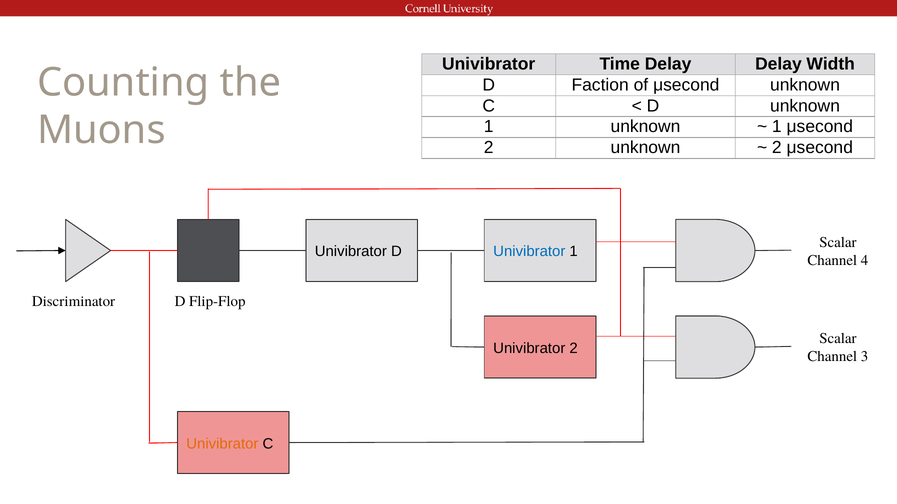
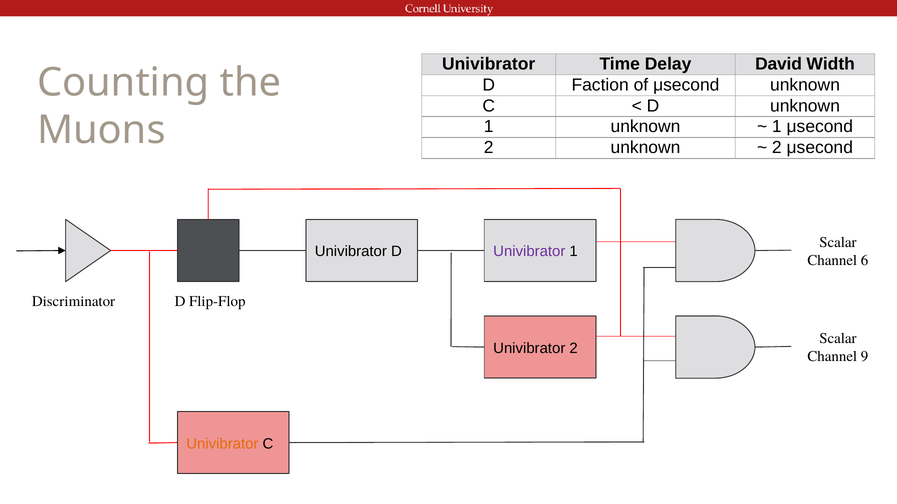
Delay Delay: Delay -> David (779, 64)
Univibrator colour: blue -> purple (529, 252)
4: 4 -> 6 (865, 261)
3: 3 -> 9 (865, 357)
